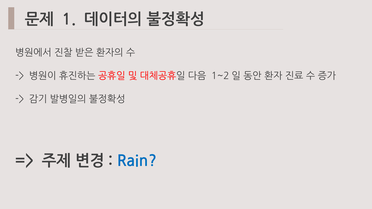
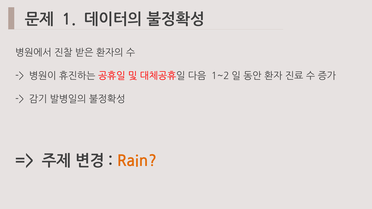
Rain colour: blue -> orange (137, 161)
